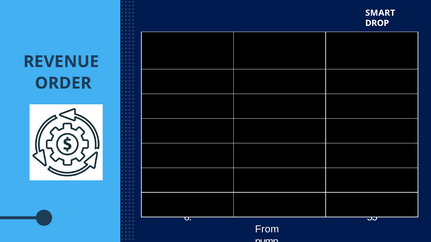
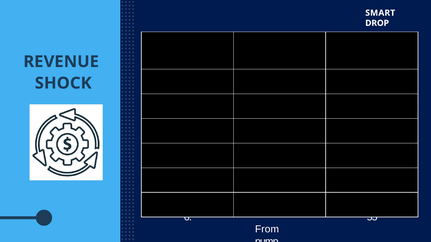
ORDER: ORDER -> SHOCK (63, 83)
